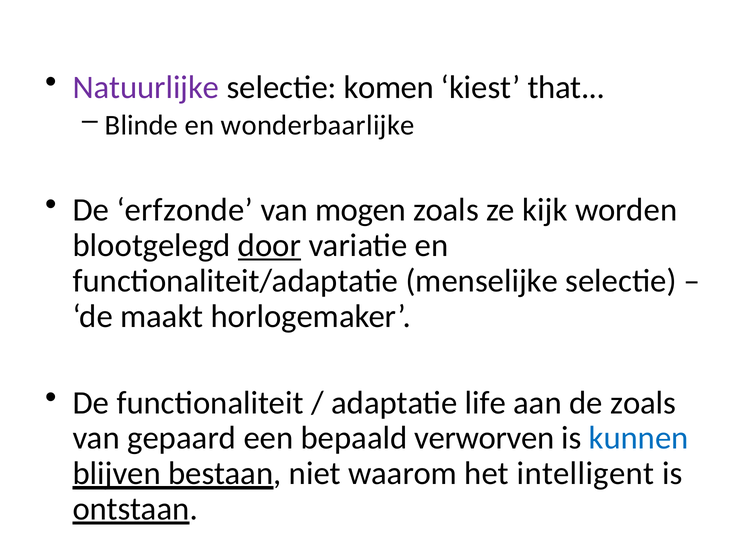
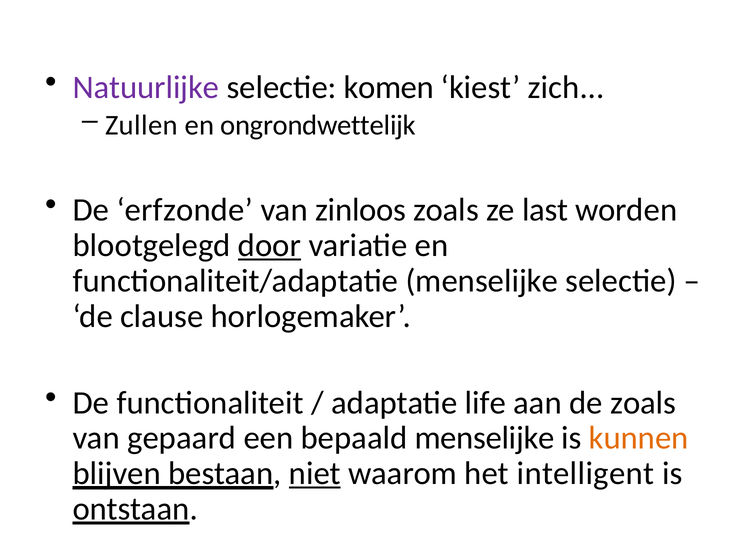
that: that -> zich (566, 87)
Blinde: Blinde -> Zullen (141, 125)
wonderbaarlijke: wonderbaarlijke -> ongrondwettelijk (318, 125)
mogen: mogen -> zinloos (361, 210)
kijk: kijk -> last (545, 210)
maakt: maakt -> clause (162, 316)
bepaald verworven: verworven -> menselijke (485, 438)
kunnen colour: blue -> orange (639, 438)
niet underline: none -> present (315, 473)
